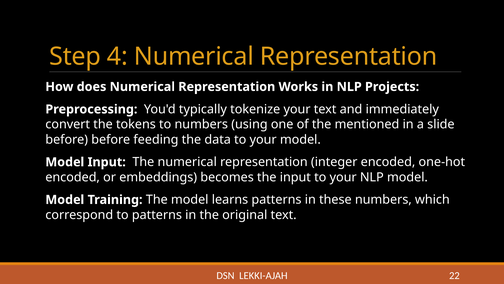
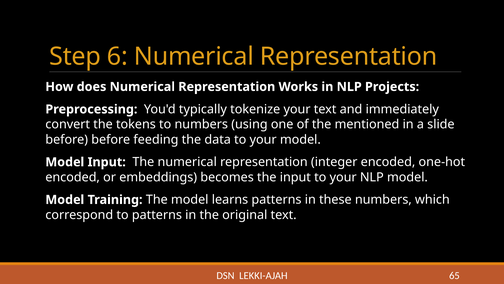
4: 4 -> 6 (117, 56)
22: 22 -> 65 (454, 275)
